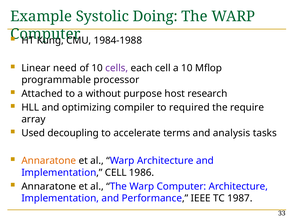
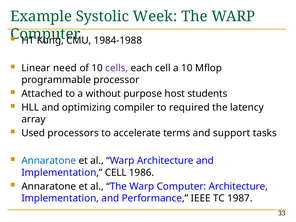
Doing: Doing -> Week (155, 16)
research: research -> students (207, 94)
require: require -> latency (247, 107)
decoupling: decoupling -> processors (73, 133)
analysis: analysis -> support (232, 133)
Annaratone colour: orange -> blue (49, 161)
